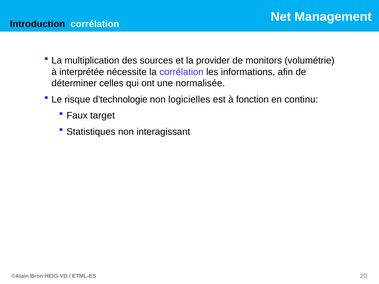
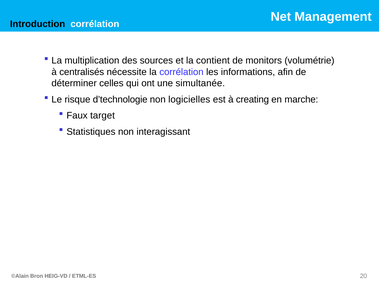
provider: provider -> contient (213, 61)
interprétée: interprétée -> centralisés (82, 72)
normalisée: normalisée -> simultanée (200, 83)
fonction: fonction -> creating (252, 100)
continu: continu -> marche (301, 100)
